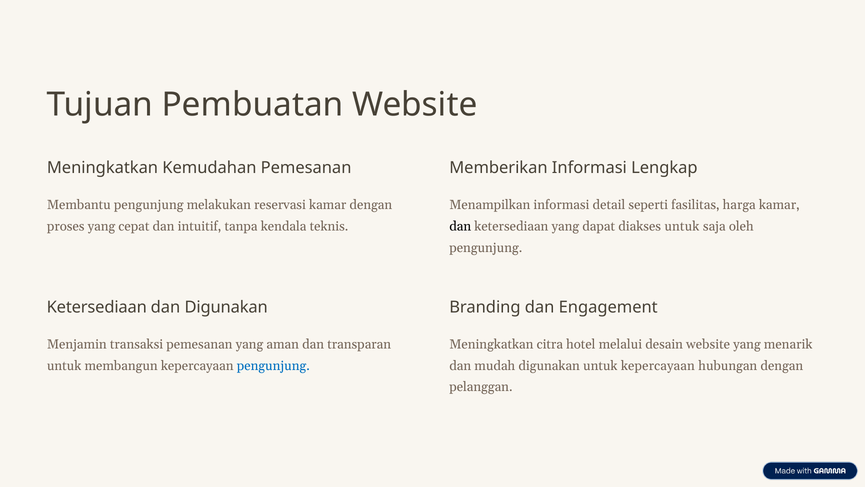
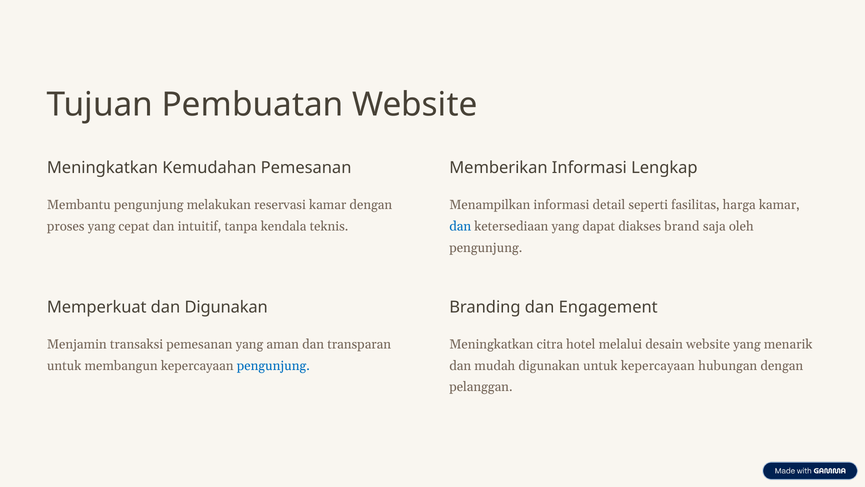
dan colour: black -> blue (460, 226)
diakses untuk: untuk -> brand (682, 226)
Ketersediaan: Ketersediaan -> Memperkuat (97, 307)
